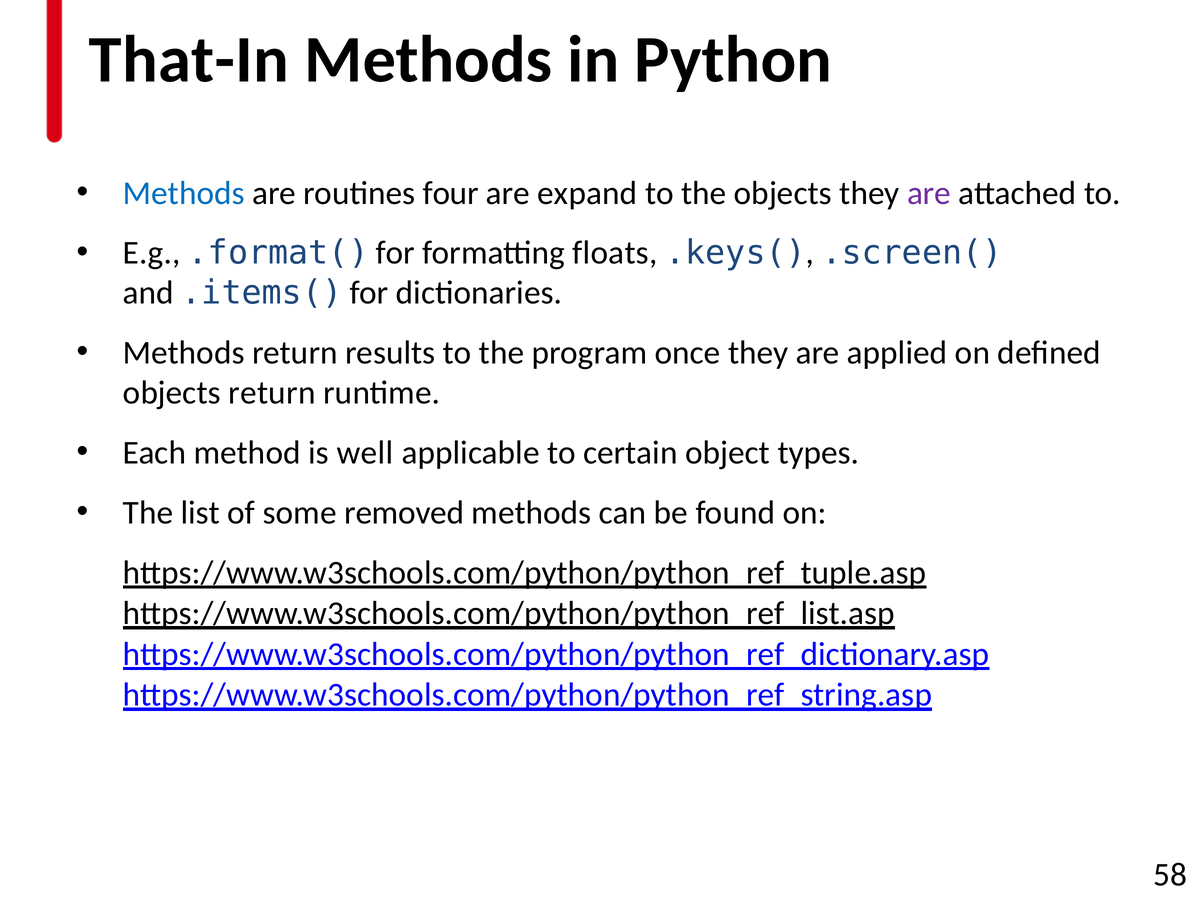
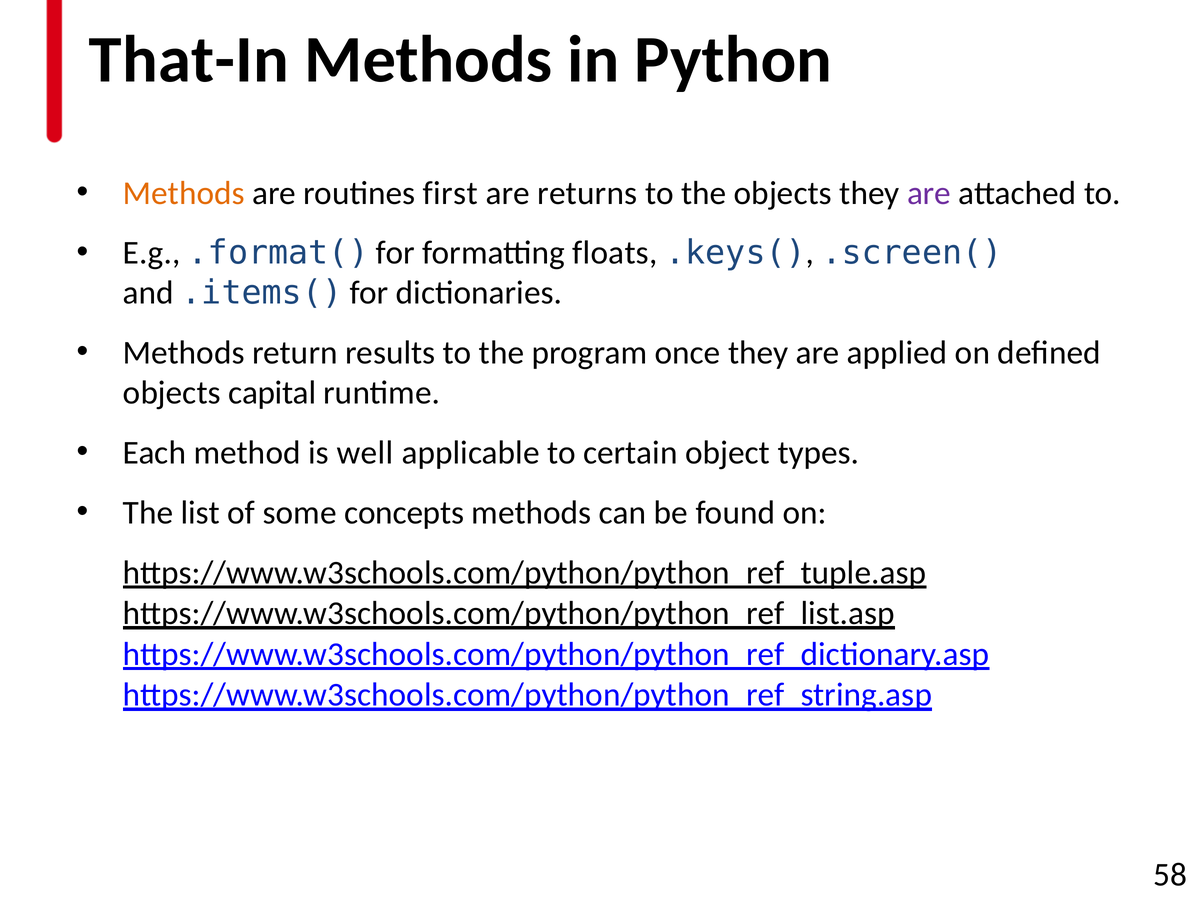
Methods colour: blue -> orange (184, 193)
four: four -> first (450, 193)
expand: expand -> returns (587, 193)
objects return: return -> capital (272, 393)
removed: removed -> concepts (404, 513)
